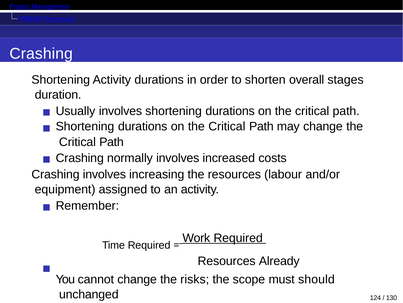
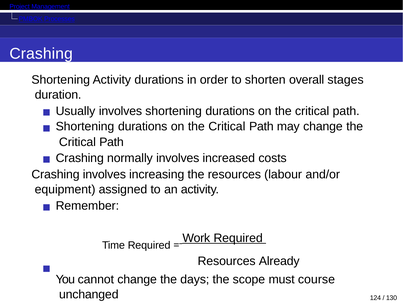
risks: risks -> days (195, 279)
should: should -> course (316, 279)
